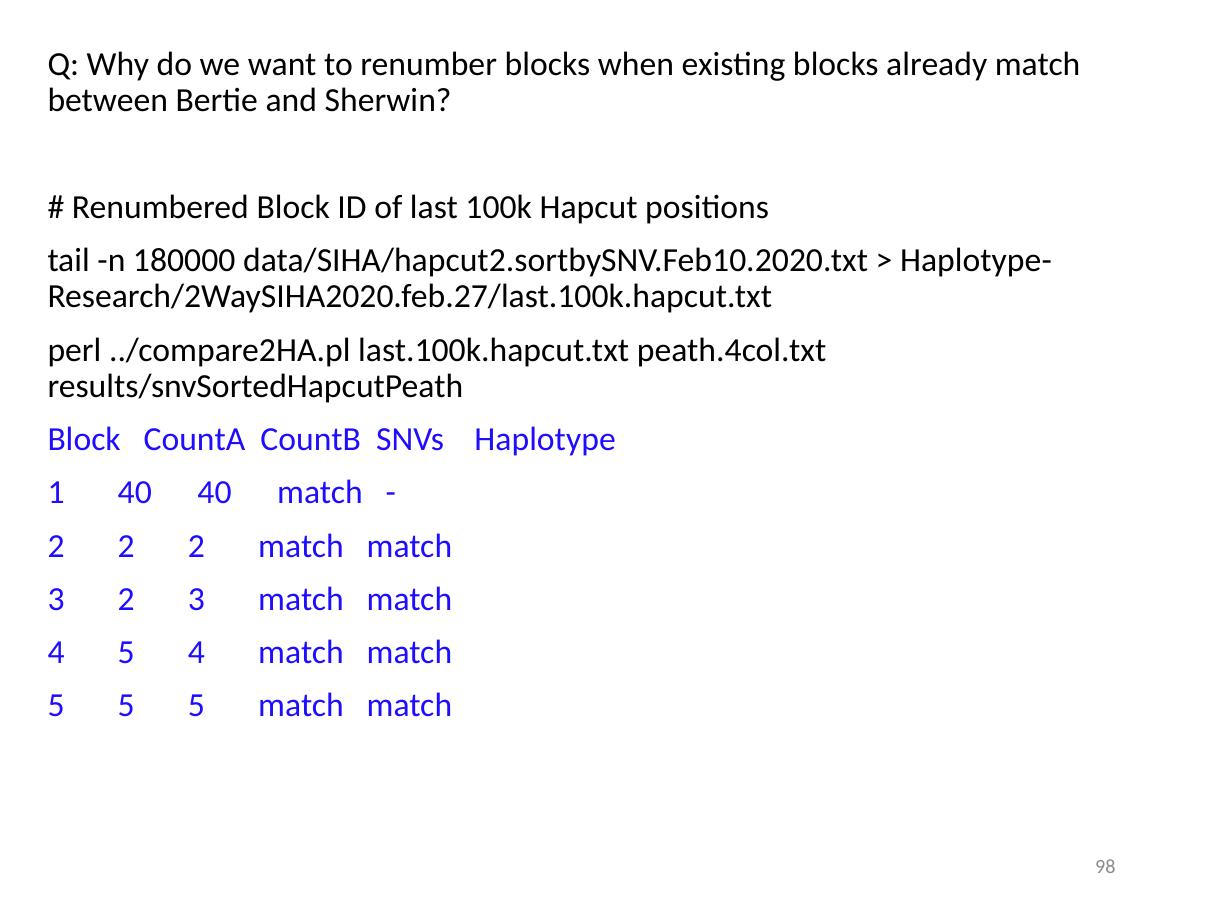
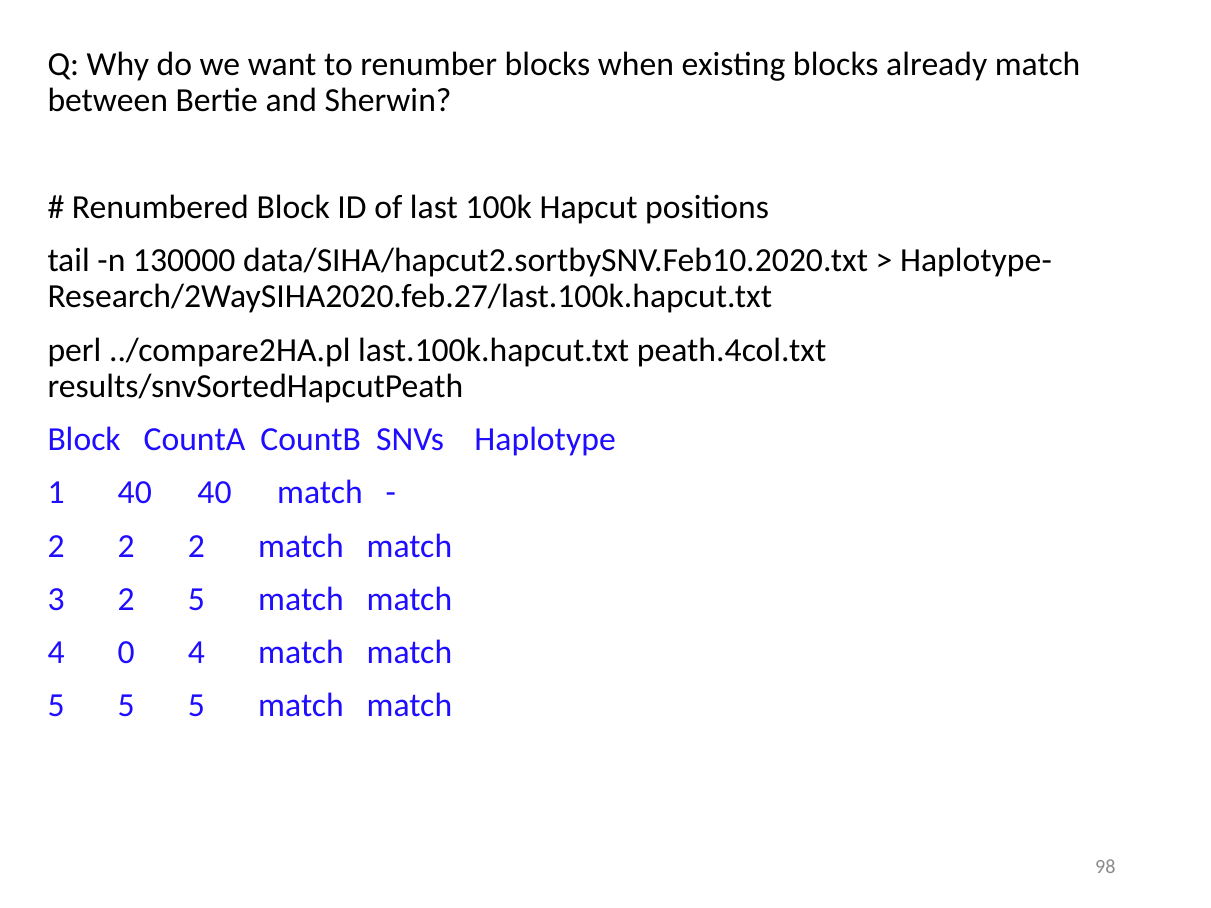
180000: 180000 -> 130000 (184, 260)
2 3: 3 -> 5 (196, 599)
4 5: 5 -> 0 (126, 652)
